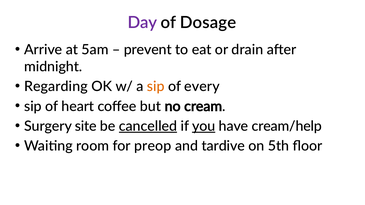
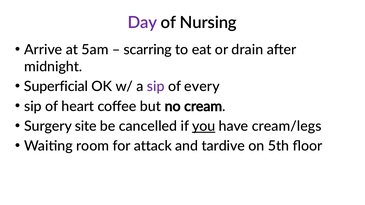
Dosage: Dosage -> Nursing (208, 23)
prevent: prevent -> scarring (148, 50)
Regarding: Regarding -> Superficial (56, 87)
sip colour: orange -> purple (156, 87)
cancelled underline: present -> none (148, 126)
cream/help: cream/help -> cream/legs (287, 126)
preop: preop -> attack (153, 146)
